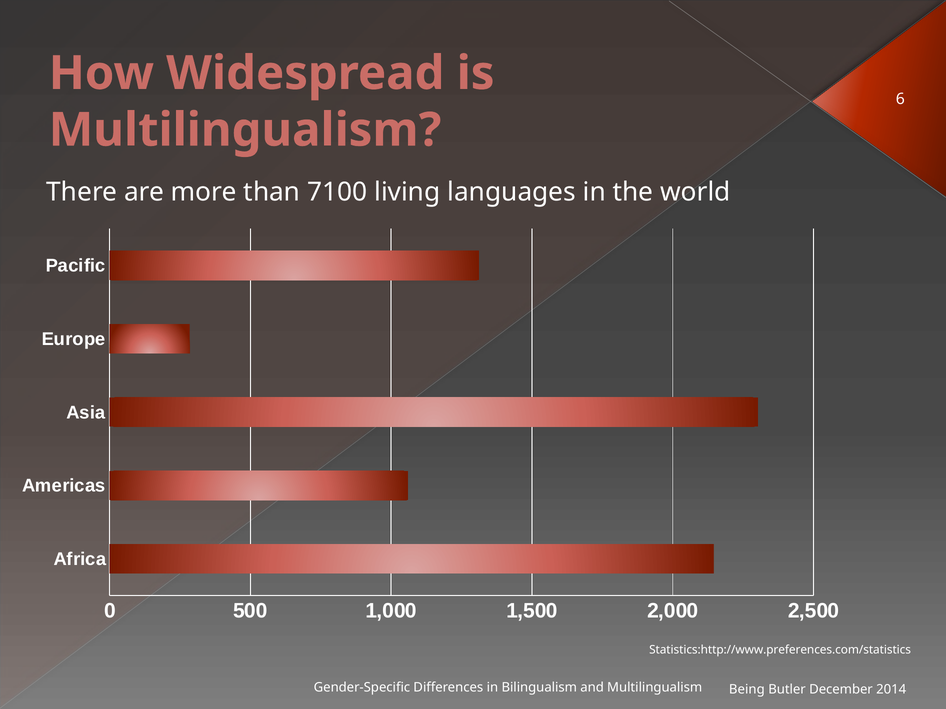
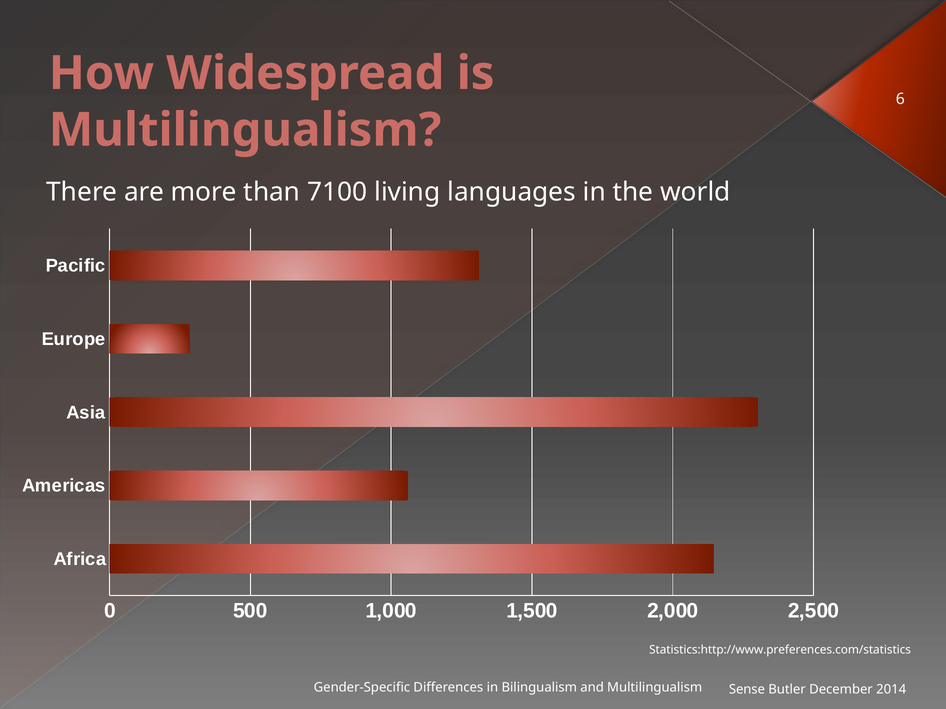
Being: Being -> Sense (747, 690)
